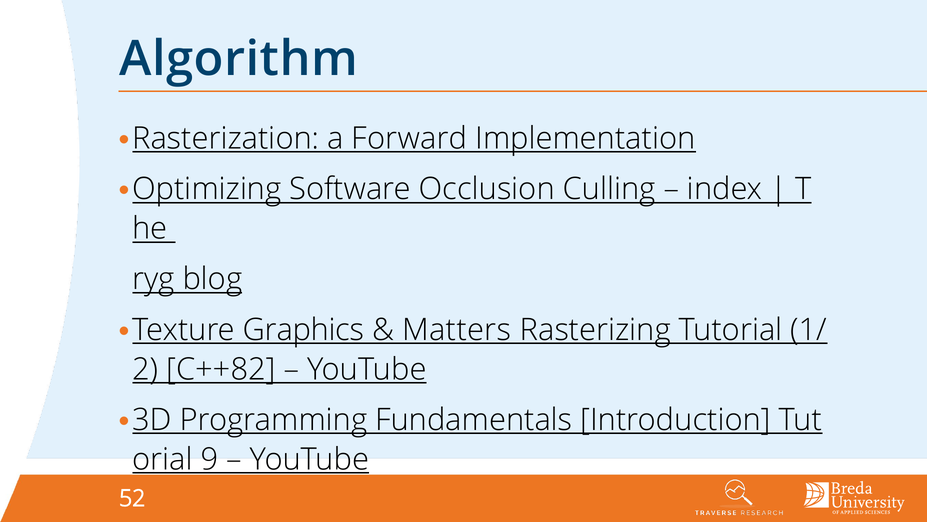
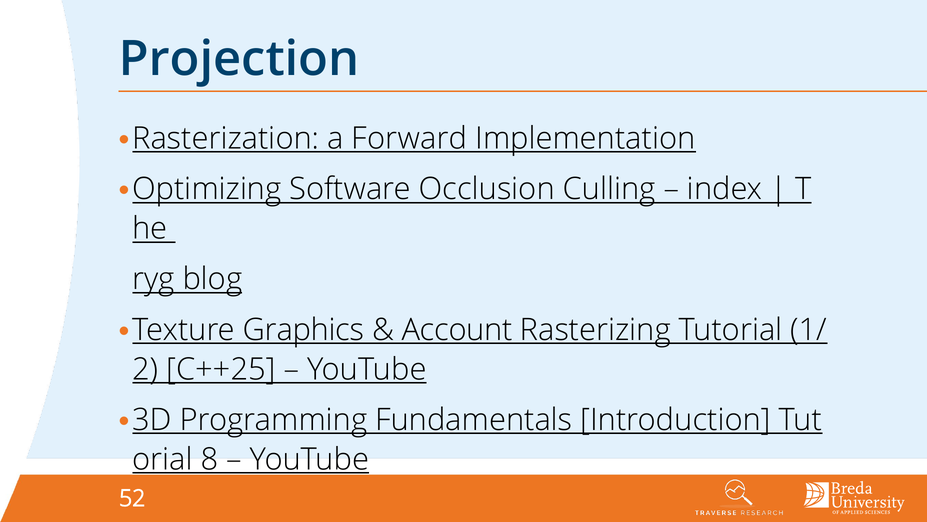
Algorithm: Algorithm -> Projection (239, 59)
Matters: Matters -> Account (457, 330)
C++82: C++82 -> C++25 (221, 369)
9: 9 -> 8 (209, 459)
